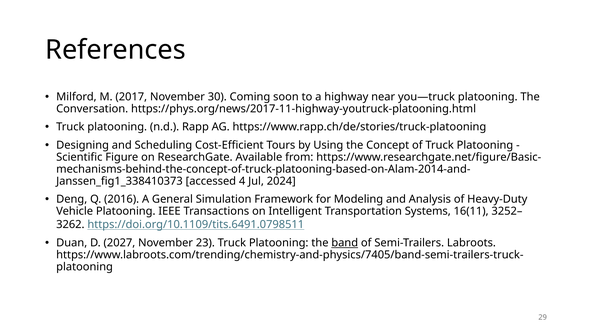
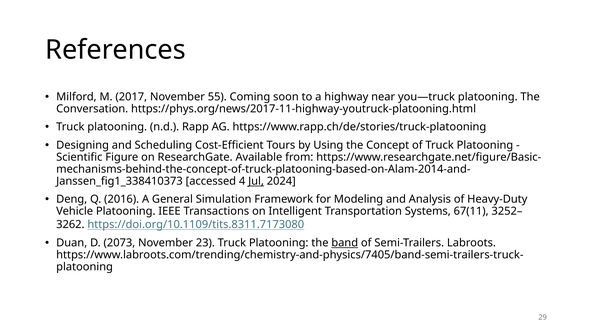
30: 30 -> 55 (217, 97)
Jul underline: none -> present (256, 181)
16(11: 16(11 -> 67(11 (471, 211)
https://doi.org/10.1109/tits.6491.0798511: https://doi.org/10.1109/tits.6491.0798511 -> https://doi.org/10.1109/tits.8311.7173080 (196, 225)
2027: 2027 -> 2073 (119, 243)
